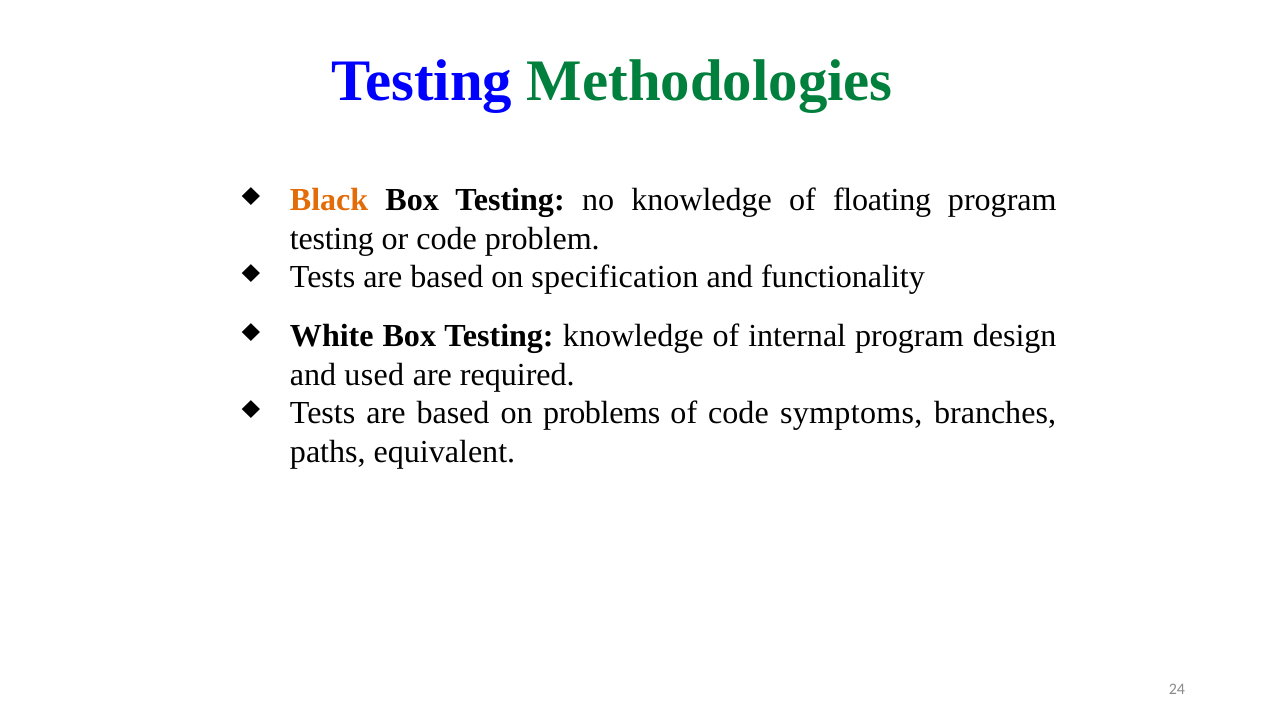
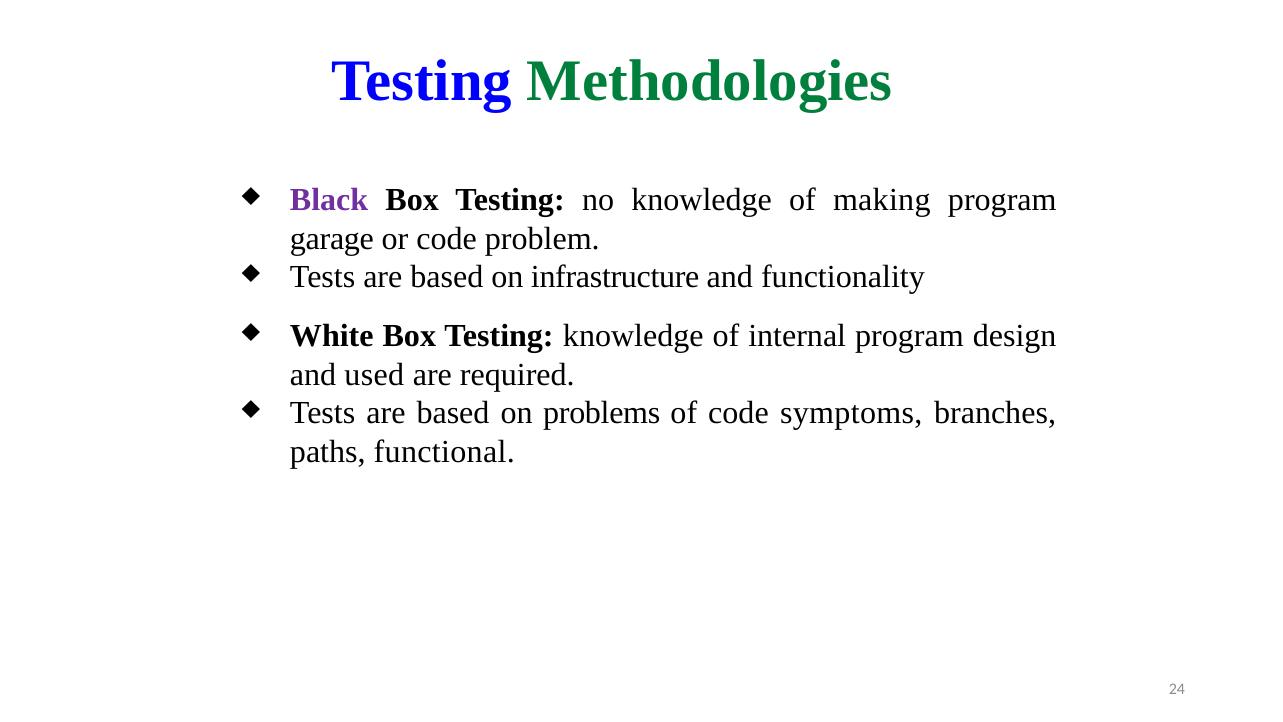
Black colour: orange -> purple (329, 200)
floating: floating -> making (882, 200)
testing: testing -> garage (332, 239)
specification: specification -> infrastructure (615, 277)
equivalent: equivalent -> functional (444, 451)
